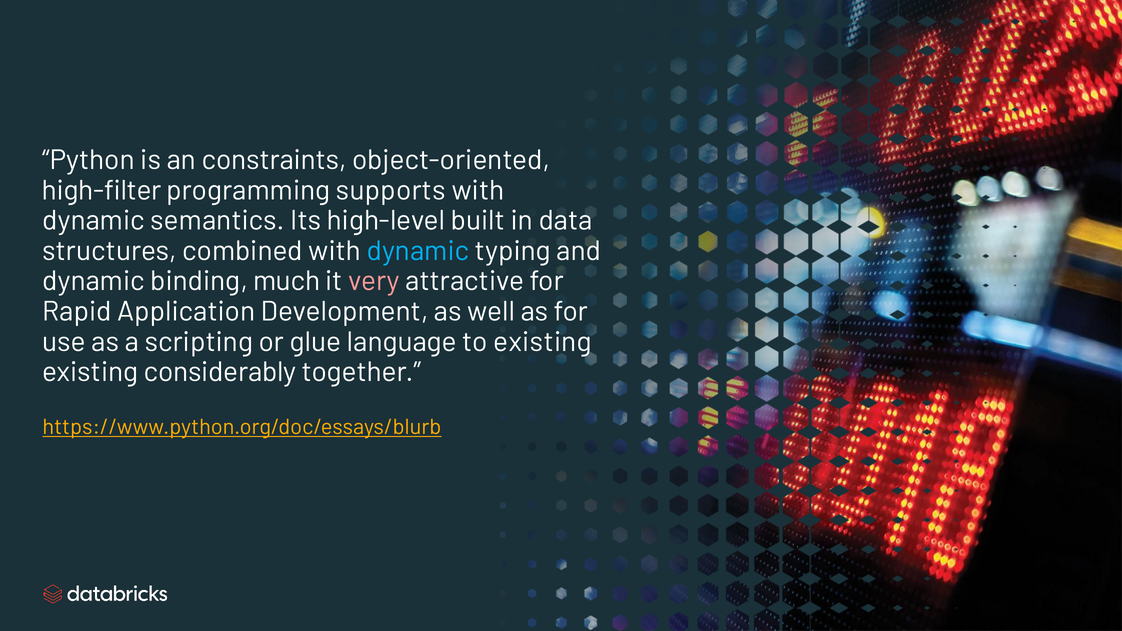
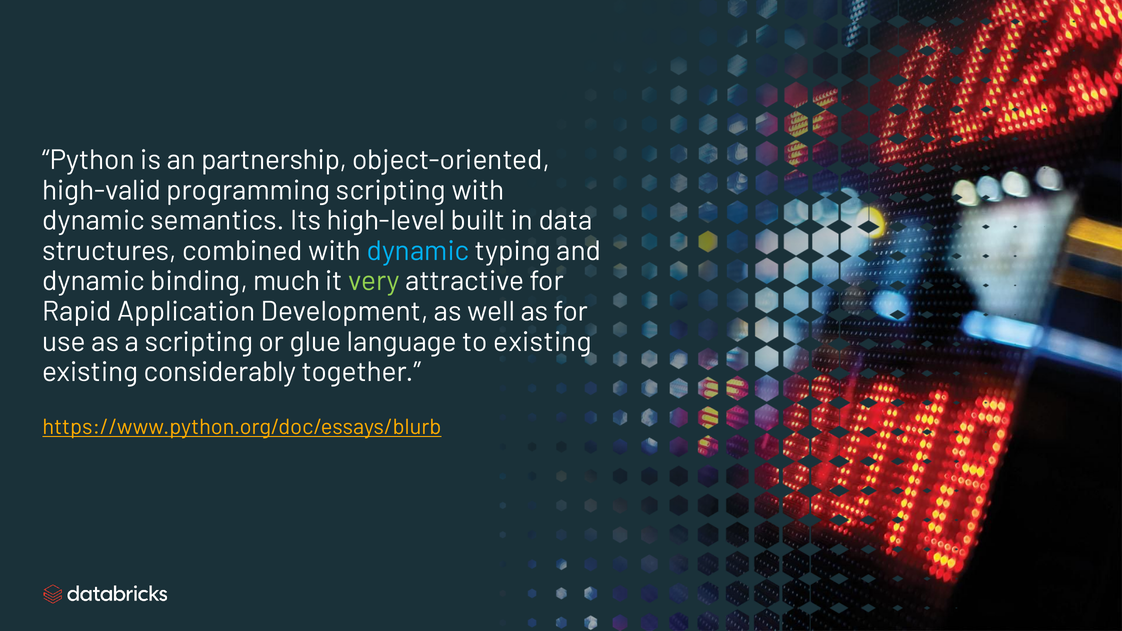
constraints: constraints -> partnership (274, 160)
high-filter: high-filter -> high-valid (102, 190)
programming supports: supports -> scripting (391, 190)
very colour: pink -> light green (374, 281)
